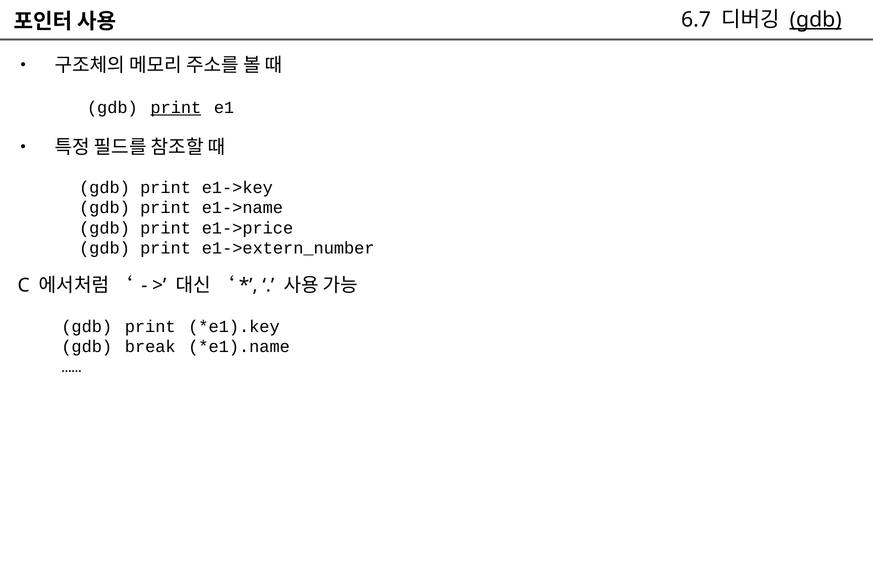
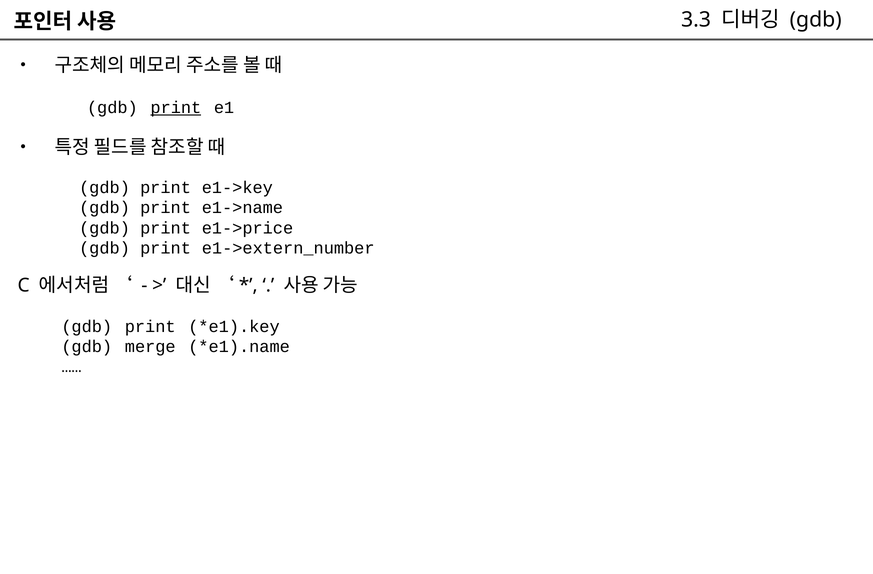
6.7: 6.7 -> 3.3 (696, 20)
gdb underline: present -> none (816, 20)
break: break -> merge (150, 346)
